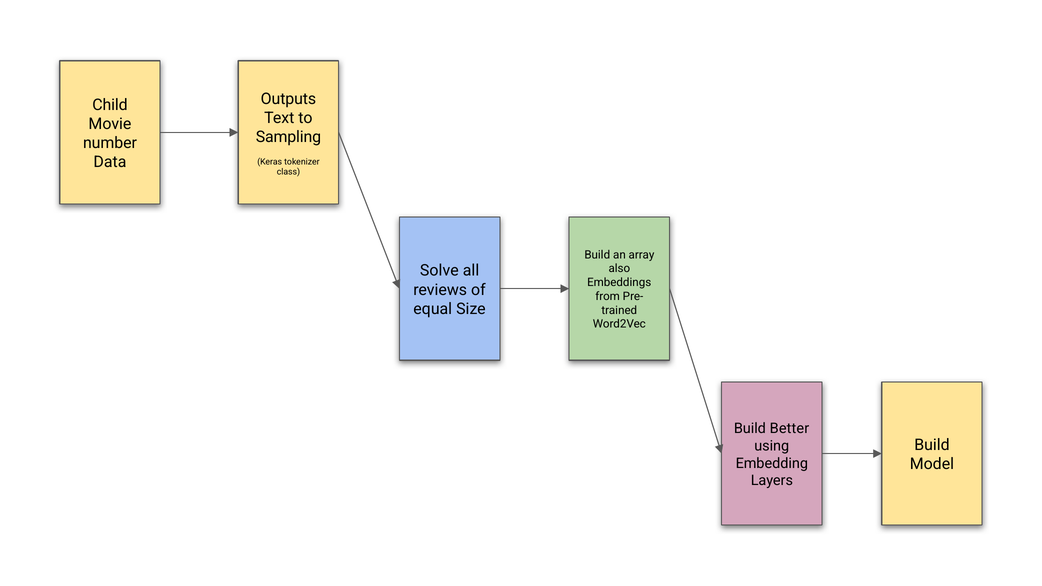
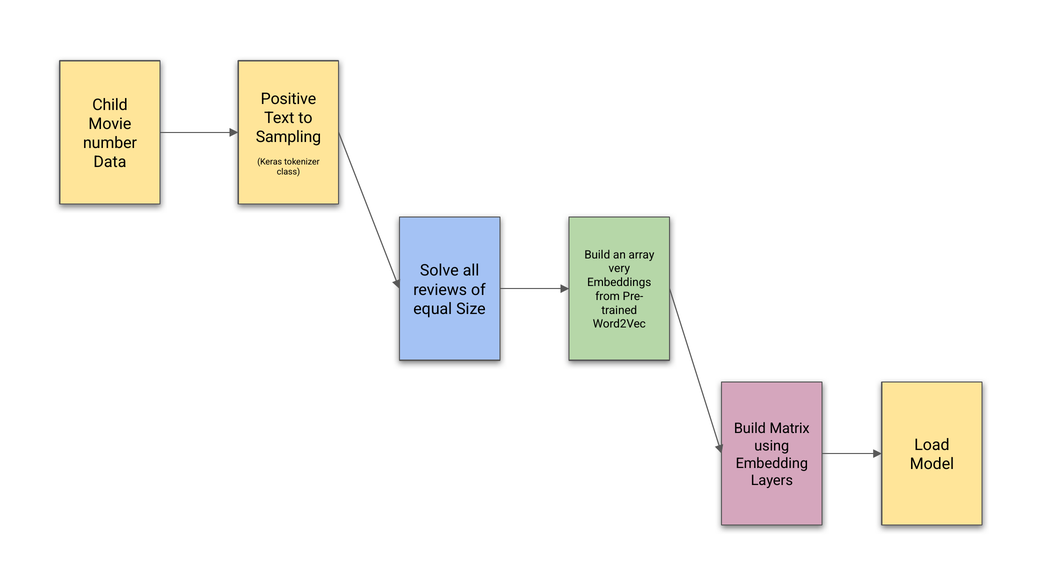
Outputs: Outputs -> Positive (288, 99)
also: also -> very (619, 269)
Better: Better -> Matrix (790, 429)
Build: Build -> Load (932, 445)
